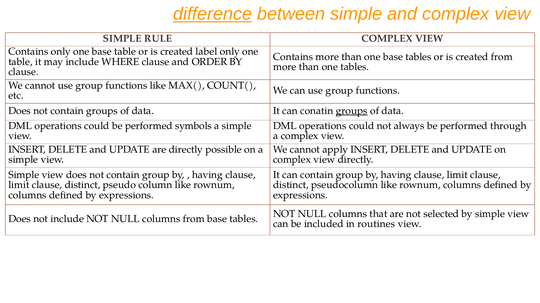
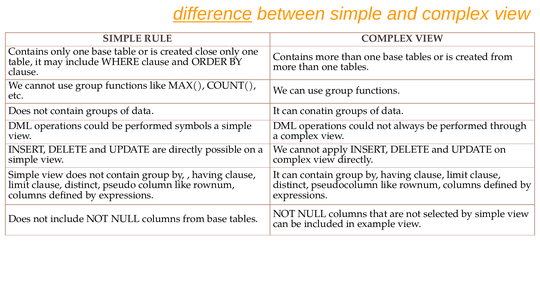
label: label -> close (207, 52)
groups underline: present -> none (352, 111)
routines: routines -> example (376, 224)
